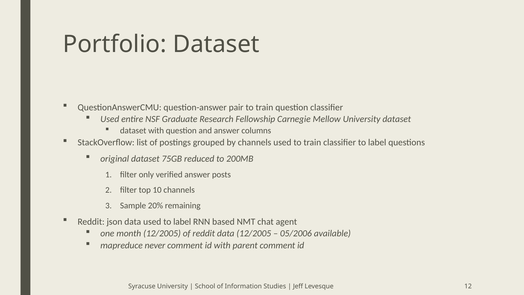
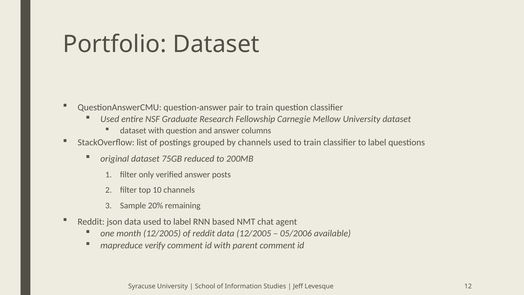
never: never -> verify (155, 245)
